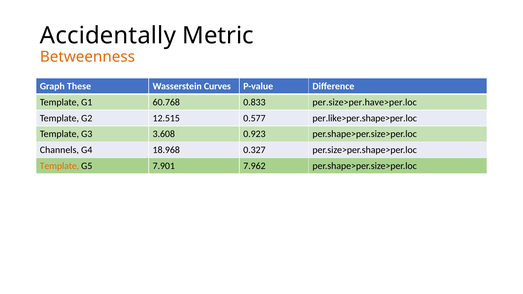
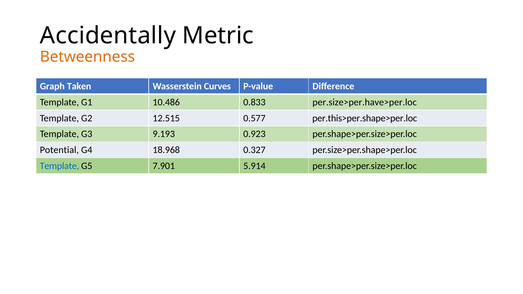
These: These -> Taken (79, 86)
60.768: 60.768 -> 10.486 (166, 102)
per.like>per.shape>per.loc: per.like>per.shape>per.loc -> per.this>per.shape>per.loc (365, 118)
3.608: 3.608 -> 9.193 (164, 134)
Channels: Channels -> Potential (59, 150)
Template colour: orange -> blue (59, 166)
7.962: 7.962 -> 5.914 (254, 166)
